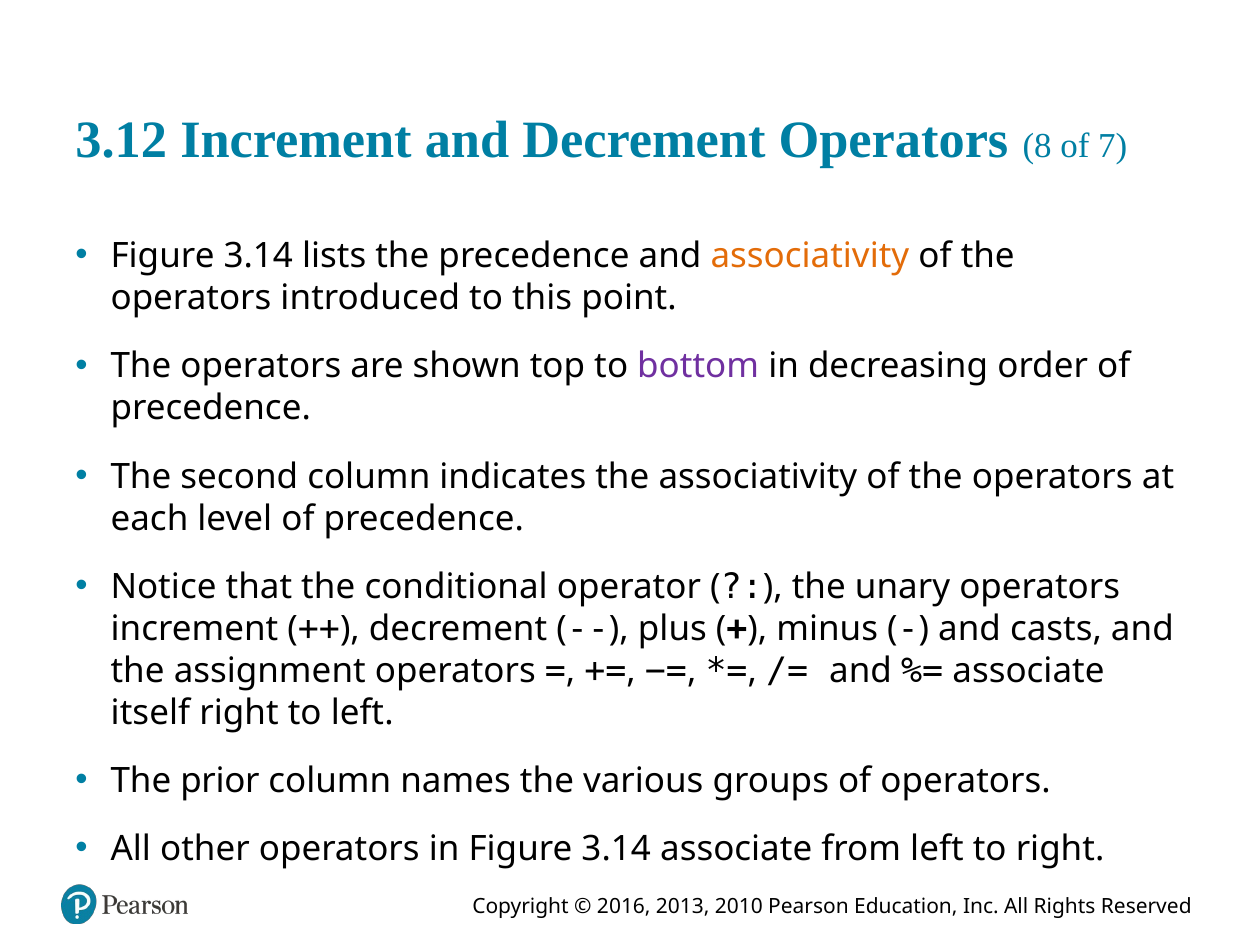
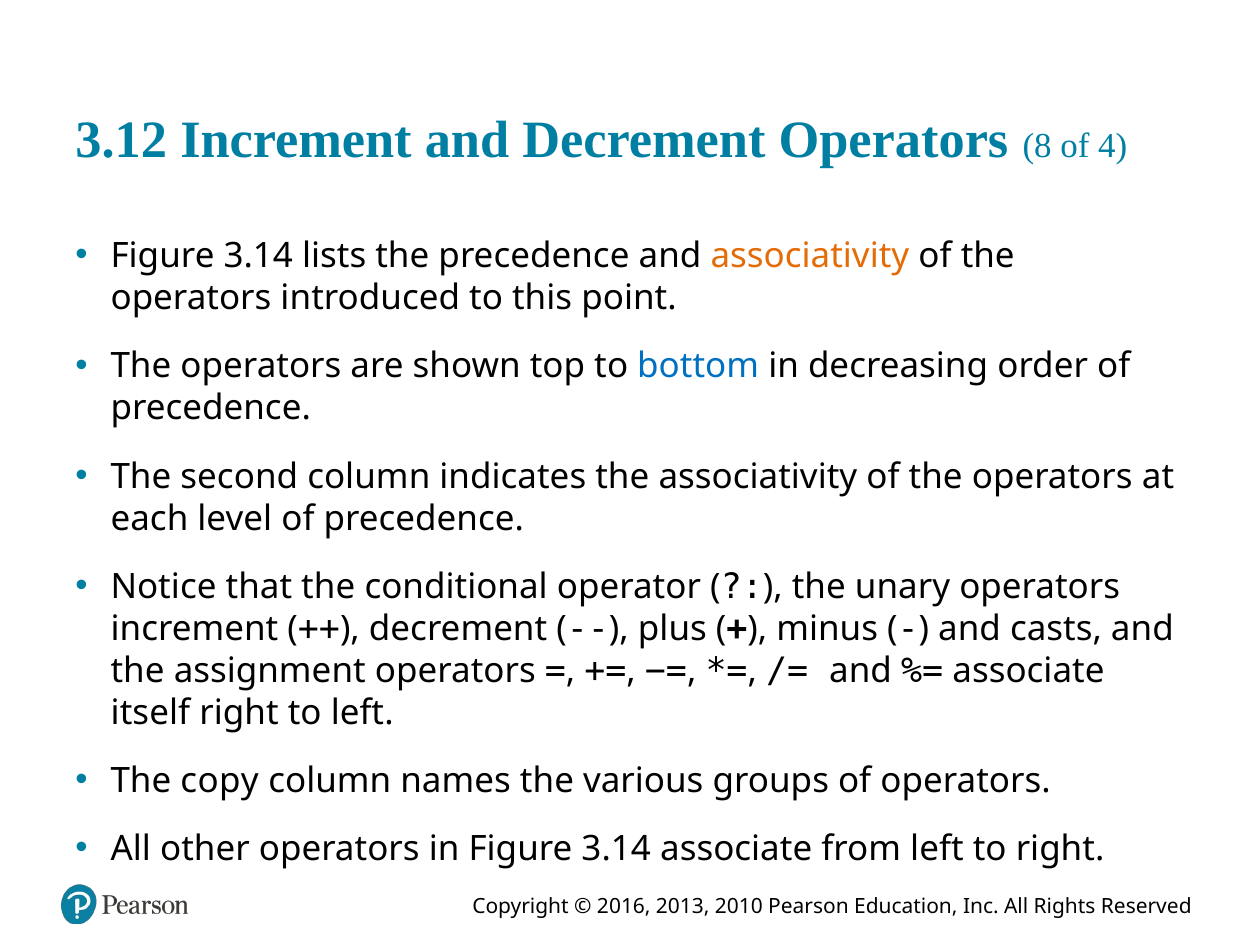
7: 7 -> 4 (1113, 146)
bottom colour: purple -> blue (698, 366)
prior: prior -> copy (220, 780)
